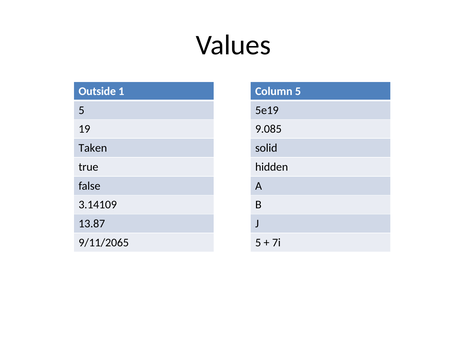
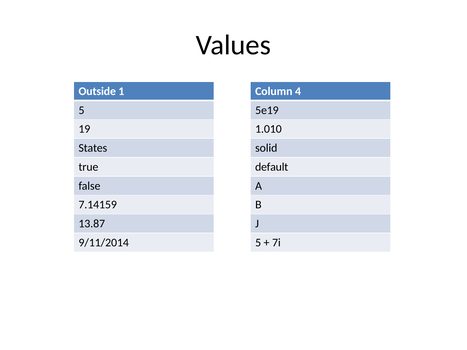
Column 5: 5 -> 4 (298, 91)
9.085: 9.085 -> 1.010 (268, 129)
Taken: Taken -> States (93, 148)
hidden: hidden -> default (272, 167)
3.14109: 3.14109 -> 7.14159 (98, 205)
9/11/2065: 9/11/2065 -> 9/11/2014 (104, 243)
